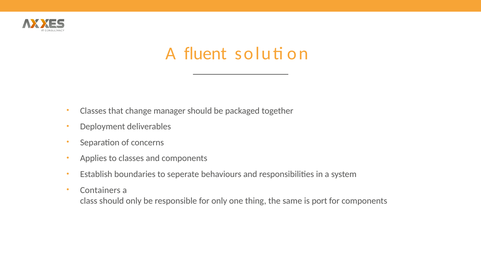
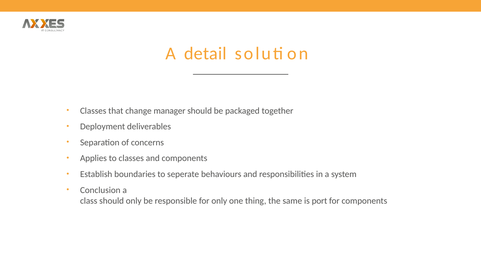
fluent: fluent -> detail (205, 54)
Containers: Containers -> Conclusion (100, 190)
